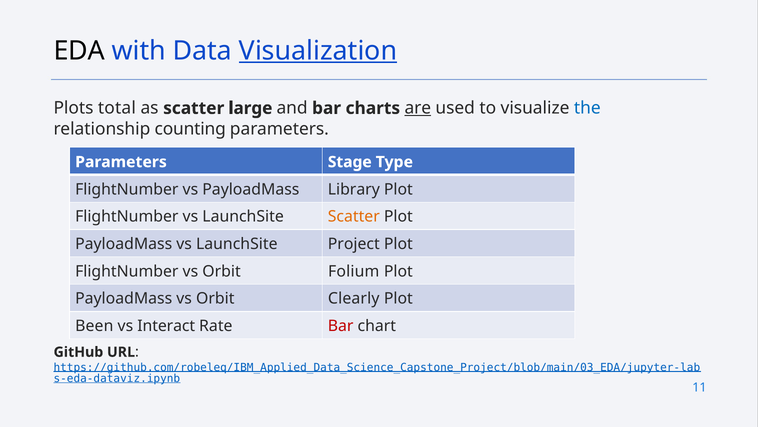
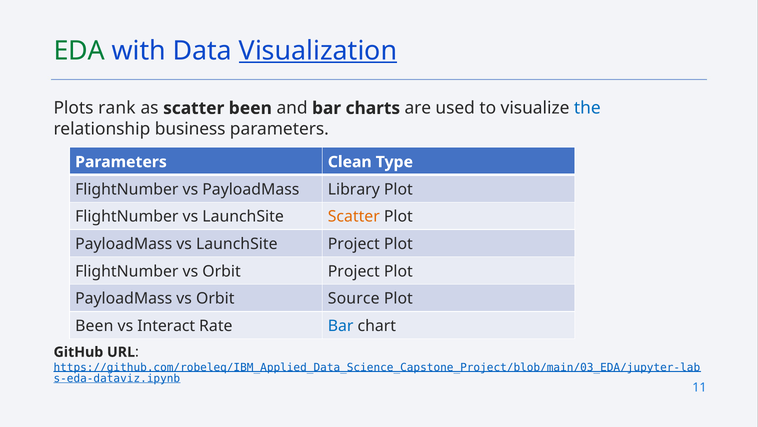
EDA colour: black -> green (79, 51)
total: total -> rank (117, 108)
scatter large: large -> been (250, 108)
are underline: present -> none (418, 108)
counting: counting -> business (190, 129)
Stage: Stage -> Clean (350, 162)
Orbit Folium: Folium -> Project (354, 271)
Clearly: Clearly -> Source (354, 298)
Bar colour: red -> blue (341, 326)
